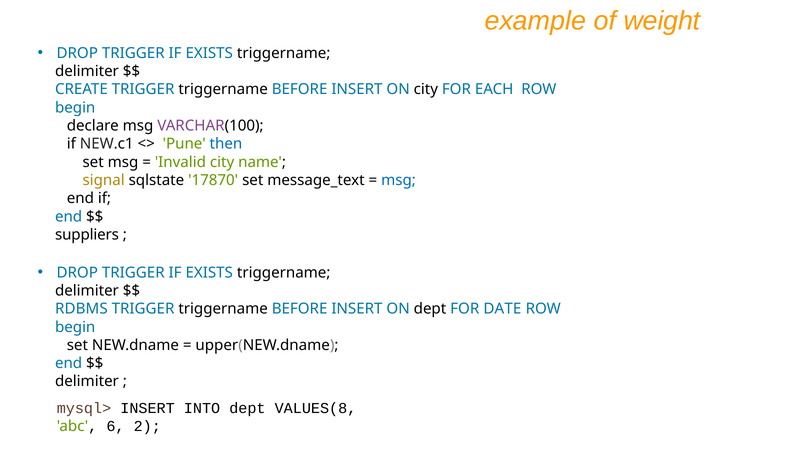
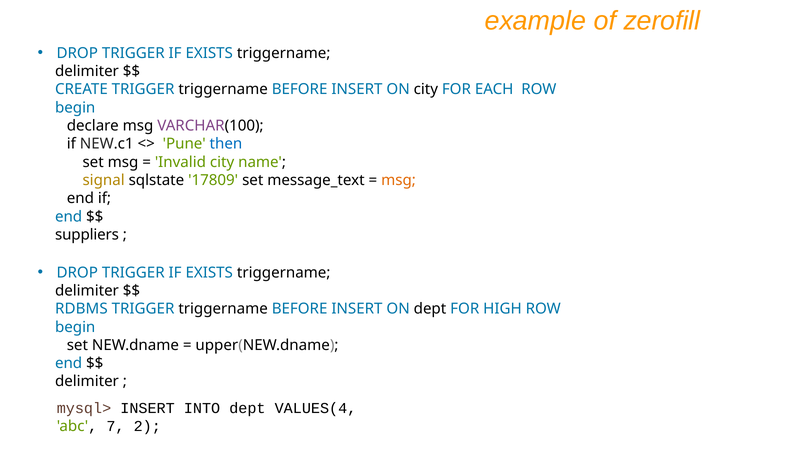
weight: weight -> zerofill (662, 21)
17870: 17870 -> 17809 (213, 180)
msg colour: blue -> orange (399, 180)
DATE: DATE -> HIGH (502, 309)
VALUES(8: VALUES(8 -> VALUES(4 (316, 408)
6: 6 -> 7 (115, 426)
